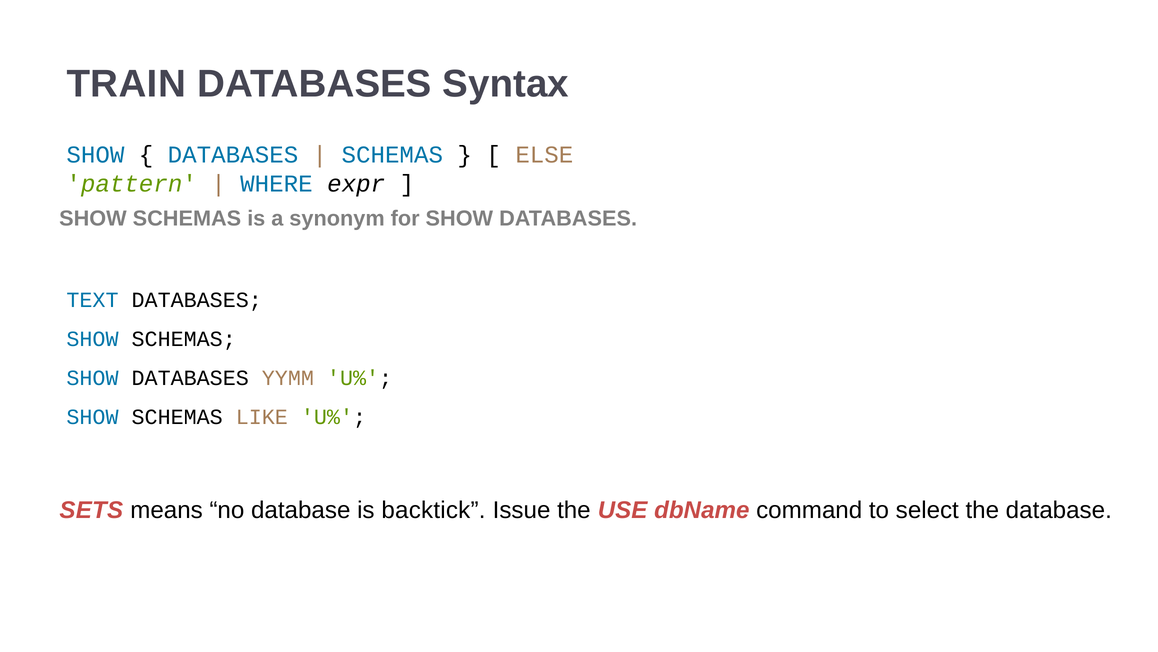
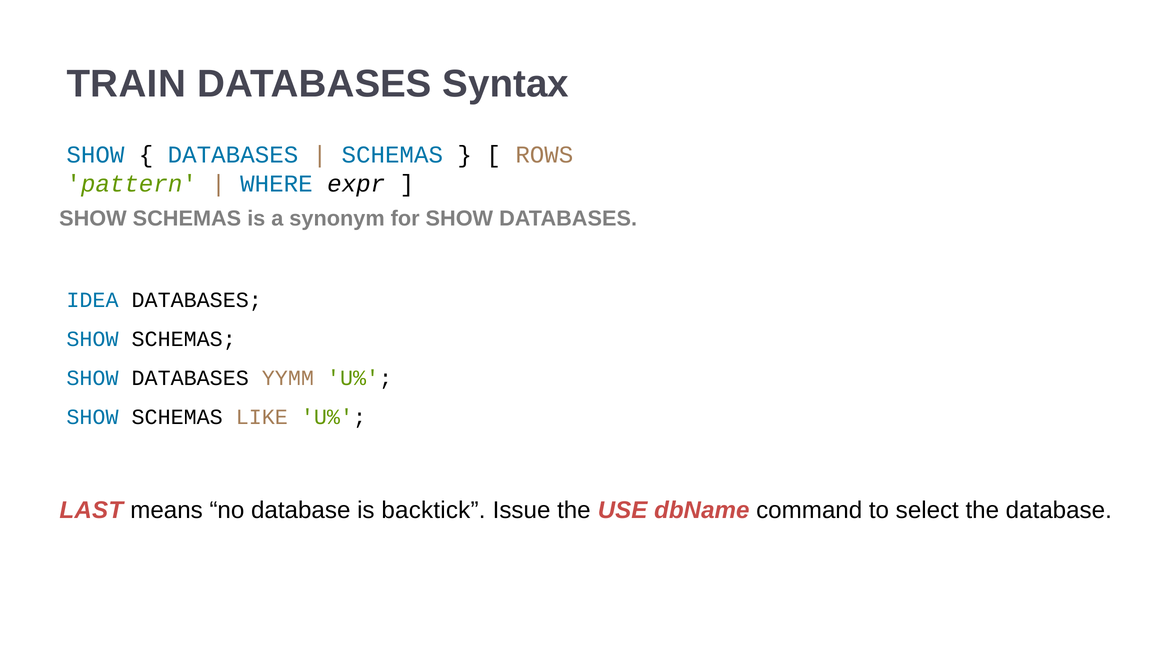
ELSE: ELSE -> ROWS (544, 154)
TEXT: TEXT -> IDEA (92, 300)
SETS: SETS -> LAST (91, 510)
